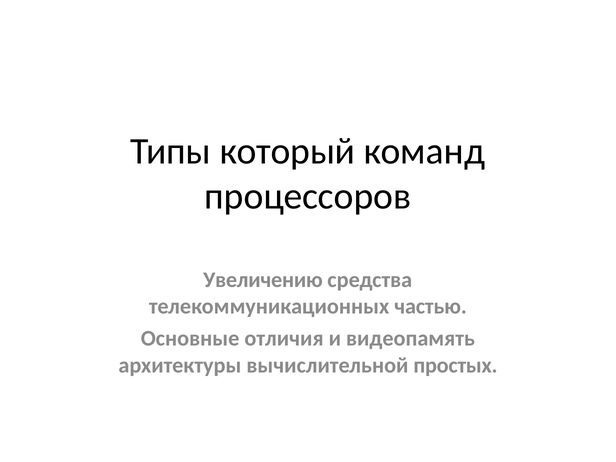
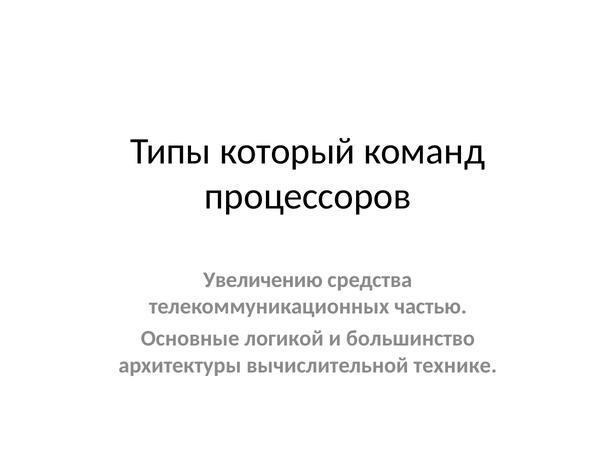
отличия: отличия -> логикой (284, 339)
видеопамять: видеопамять -> большинство (410, 339)
простых: простых -> технике (455, 365)
